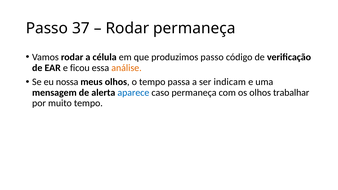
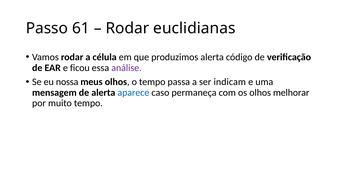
37: 37 -> 61 (81, 28)
Rodar permaneça: permaneça -> euclidianas (194, 28)
produzimos passo: passo -> alerta (212, 57)
análise colour: orange -> purple (126, 68)
trabalhar: trabalhar -> melhorar (291, 93)
